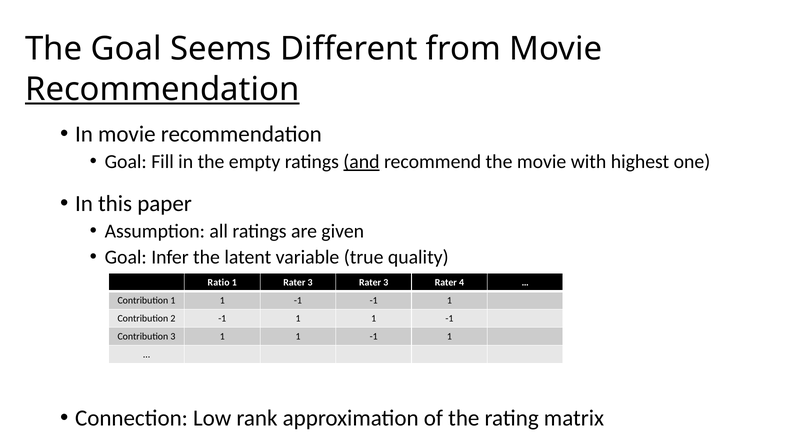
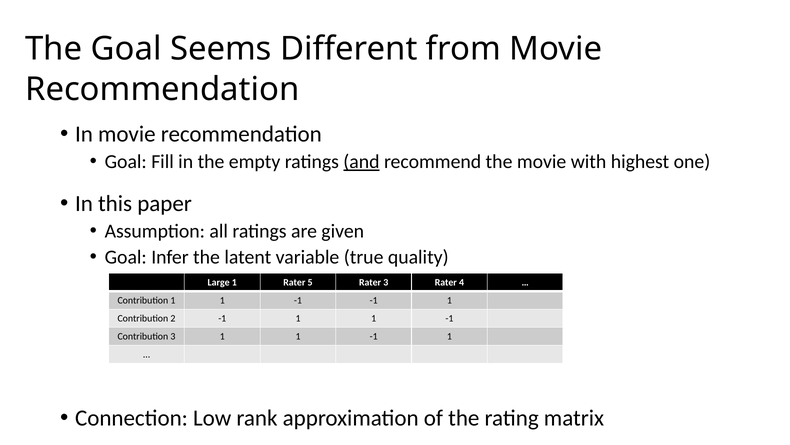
Recommendation underline: present -> none (162, 89)
Ratio: Ratio -> Large (219, 282)
1 Rater 3: 3 -> 5 (310, 282)
